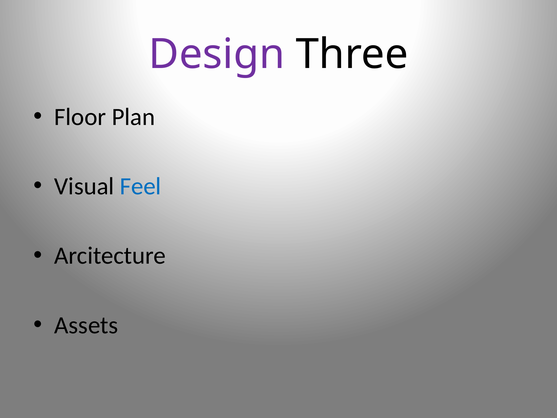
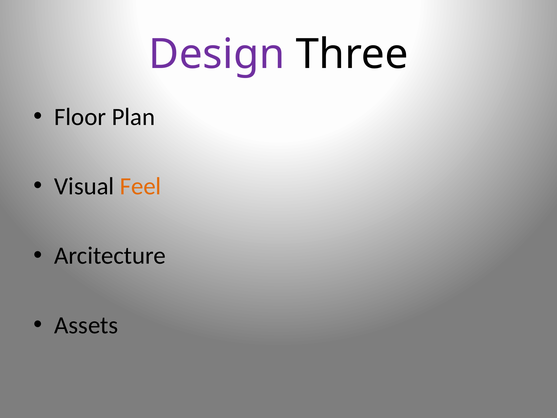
Feel colour: blue -> orange (141, 186)
